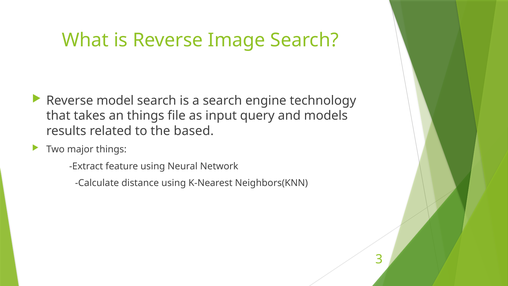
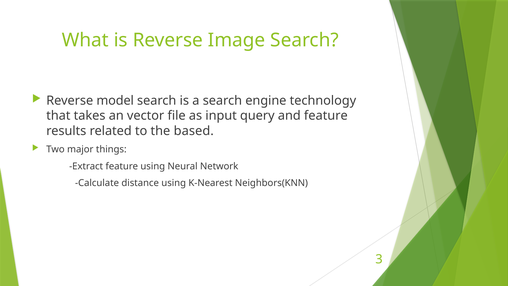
an things: things -> vector (146, 116)
and models: models -> feature (326, 116)
